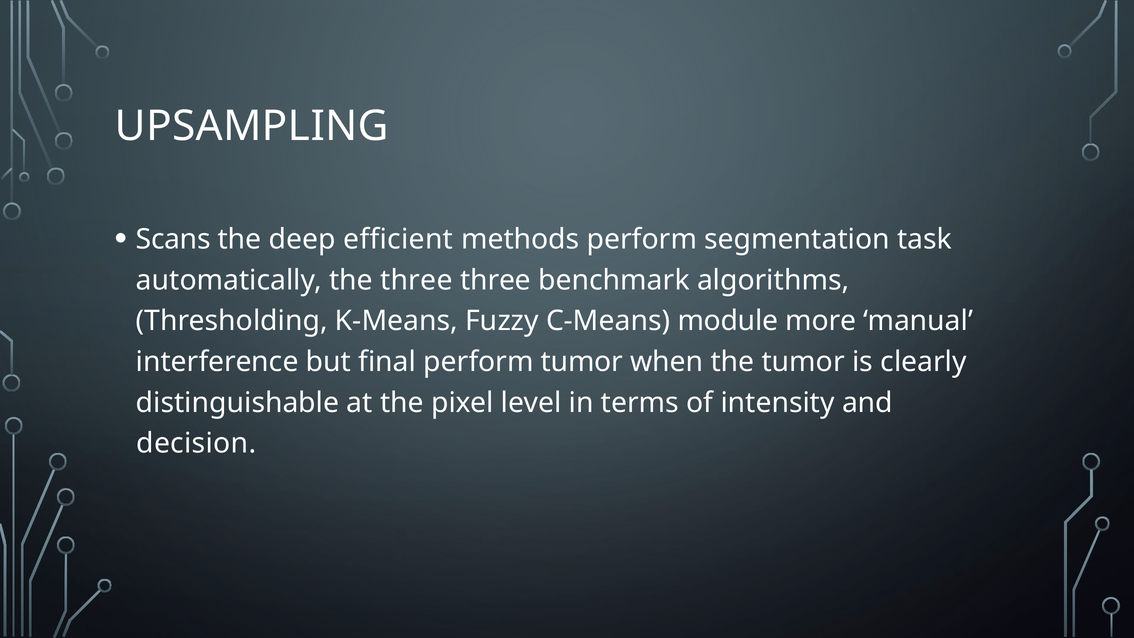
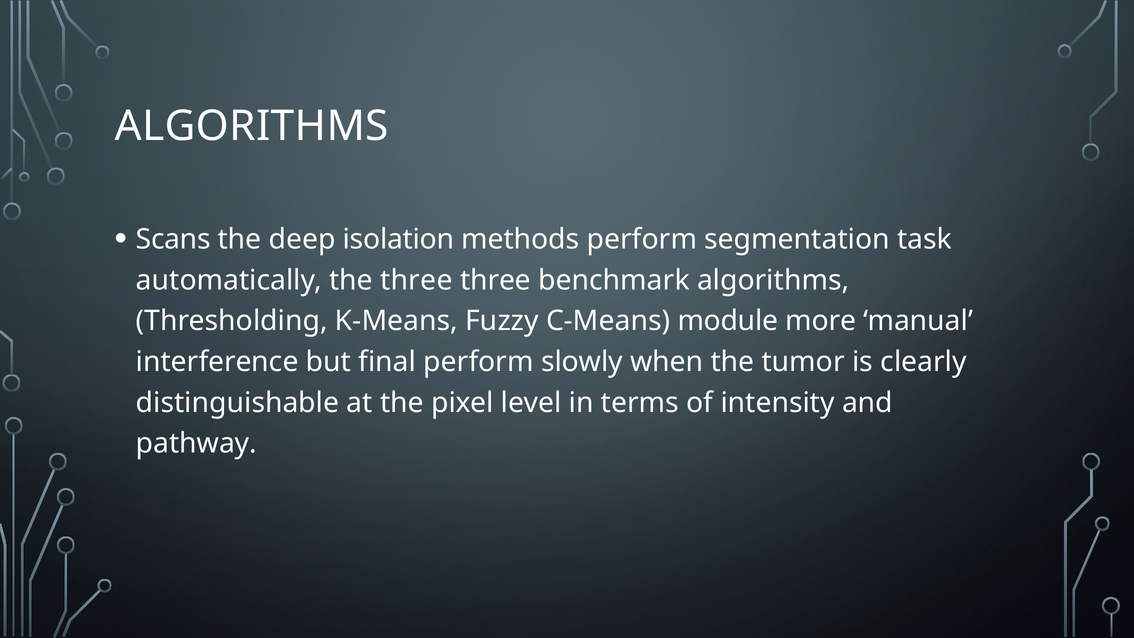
UPSAMPLING: UPSAMPLING -> ALGORITHMS (252, 126)
efficient: efficient -> isolation (398, 239)
perform tumor: tumor -> slowly (582, 362)
decision: decision -> pathway (196, 443)
